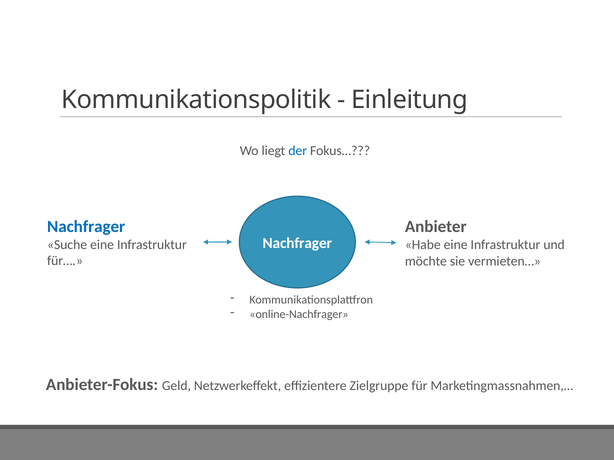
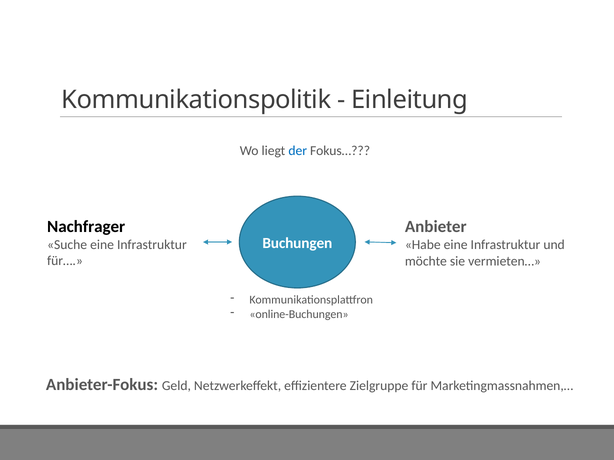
Nachfrager colour: blue -> black (86, 227)
Nachfrager: Nachfrager -> Buchungen (297, 243)
online-Nachfrager: online-Nachfrager -> online-Buchungen (299, 314)
